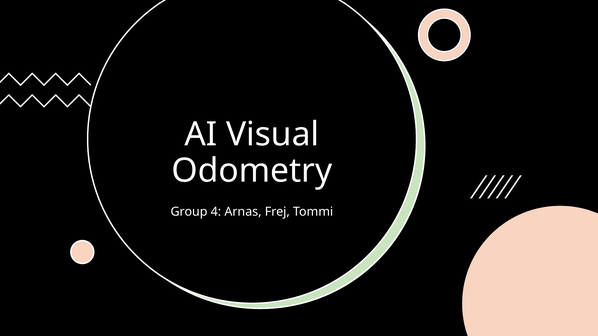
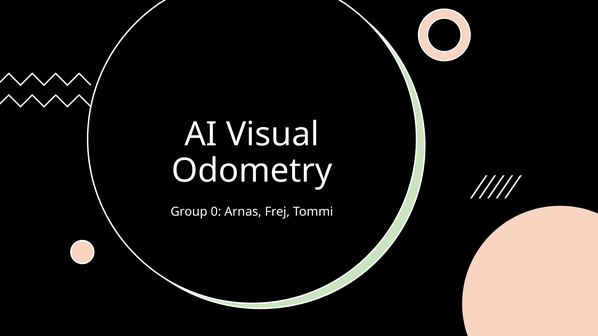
4: 4 -> 0 (216, 212)
